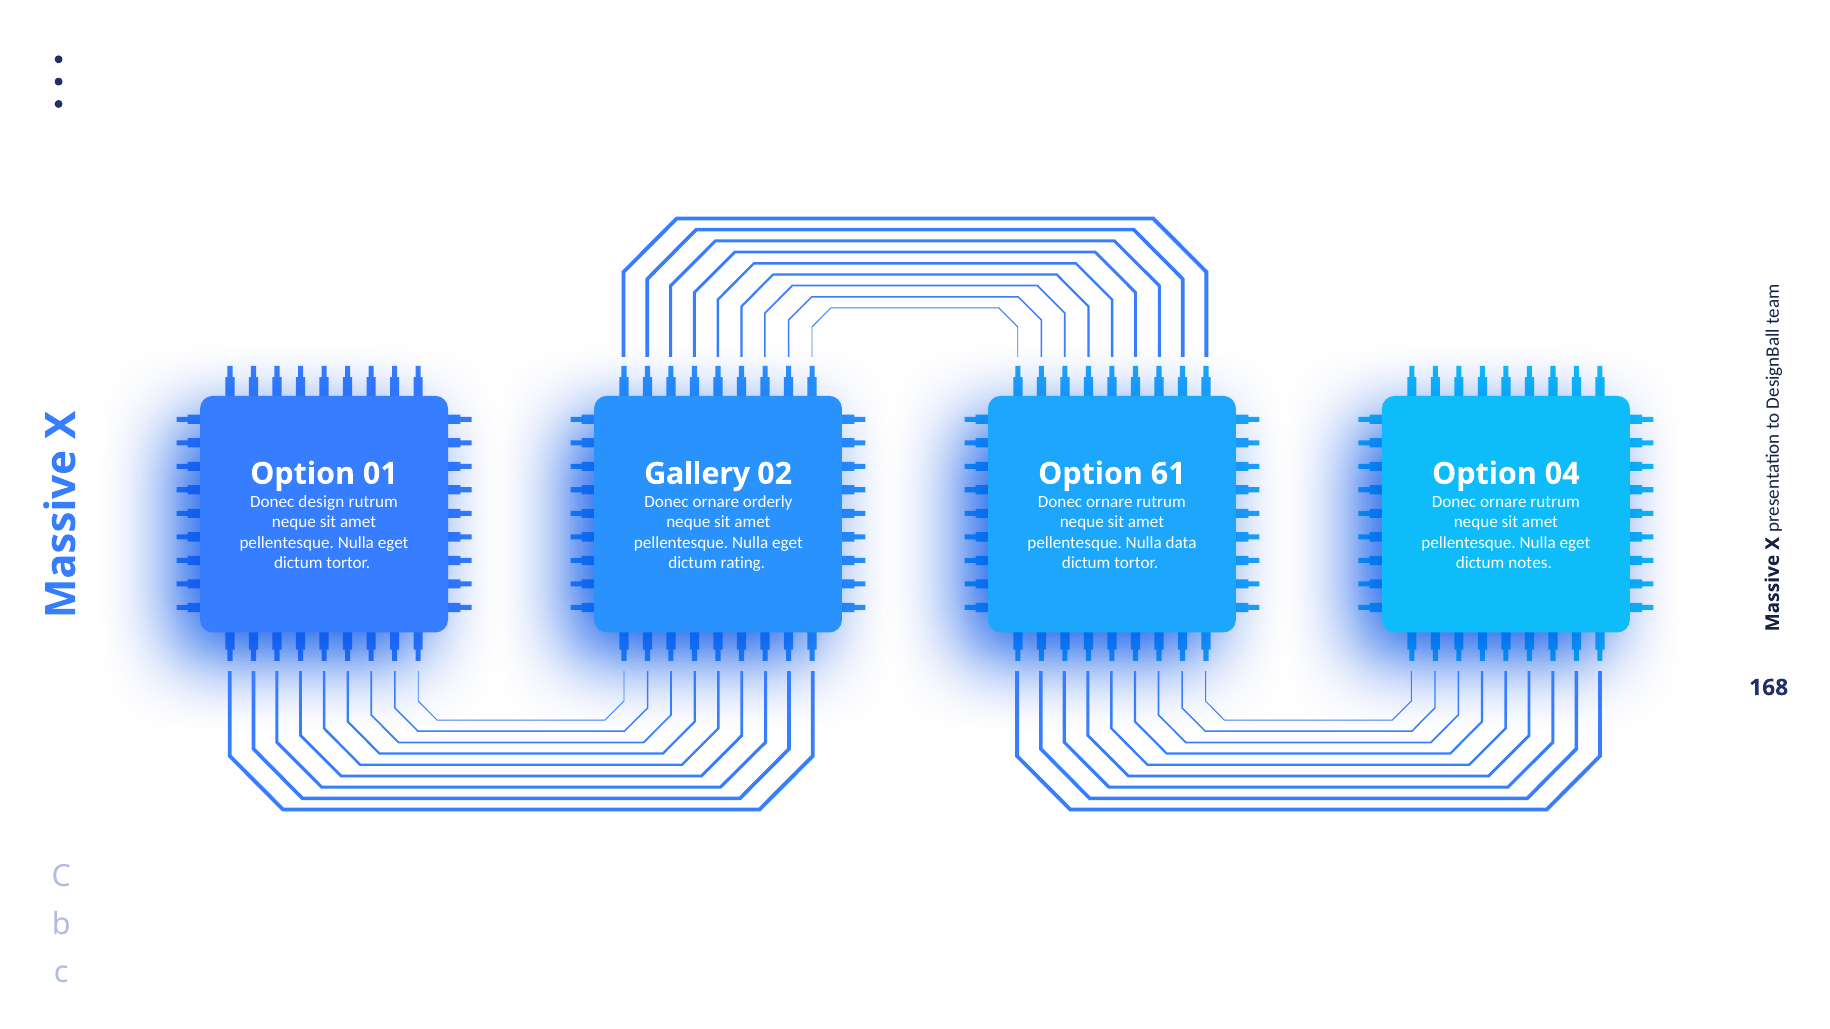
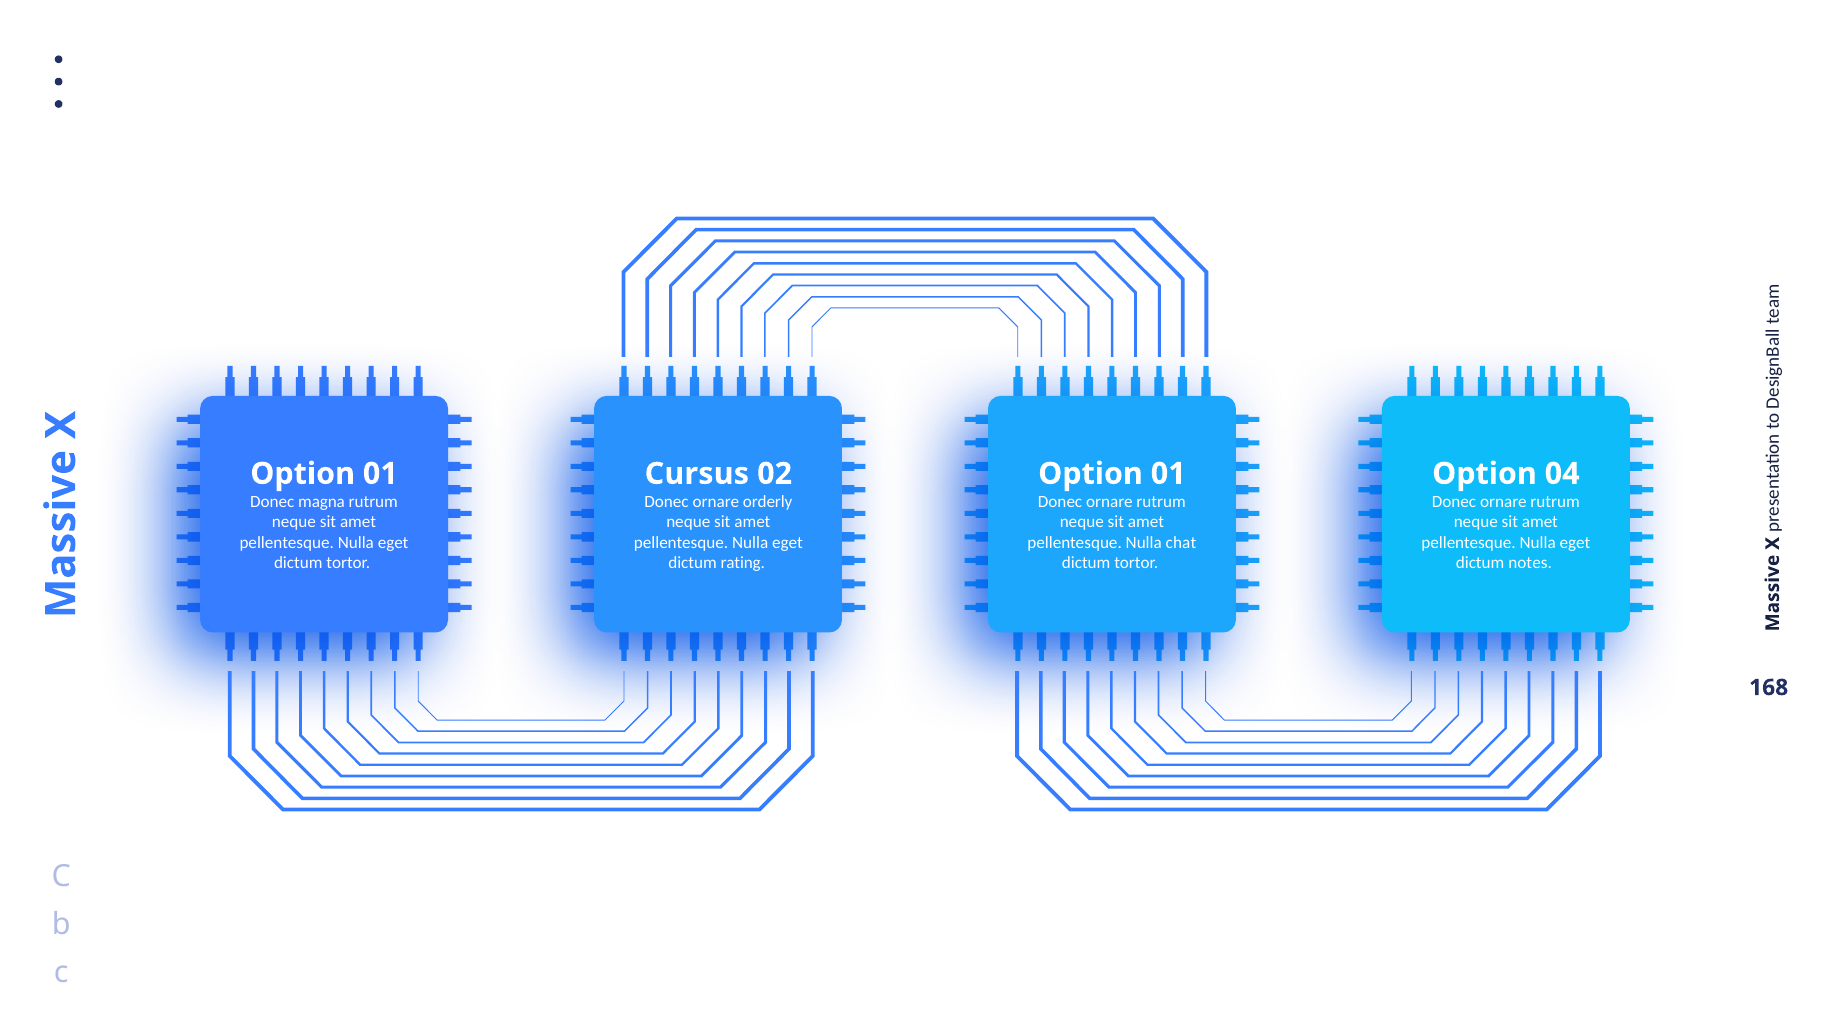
Gallery: Gallery -> Cursus (697, 474)
61: 61 -> 01 (1168, 474)
design: design -> magna (322, 501)
data: data -> chat (1181, 543)
